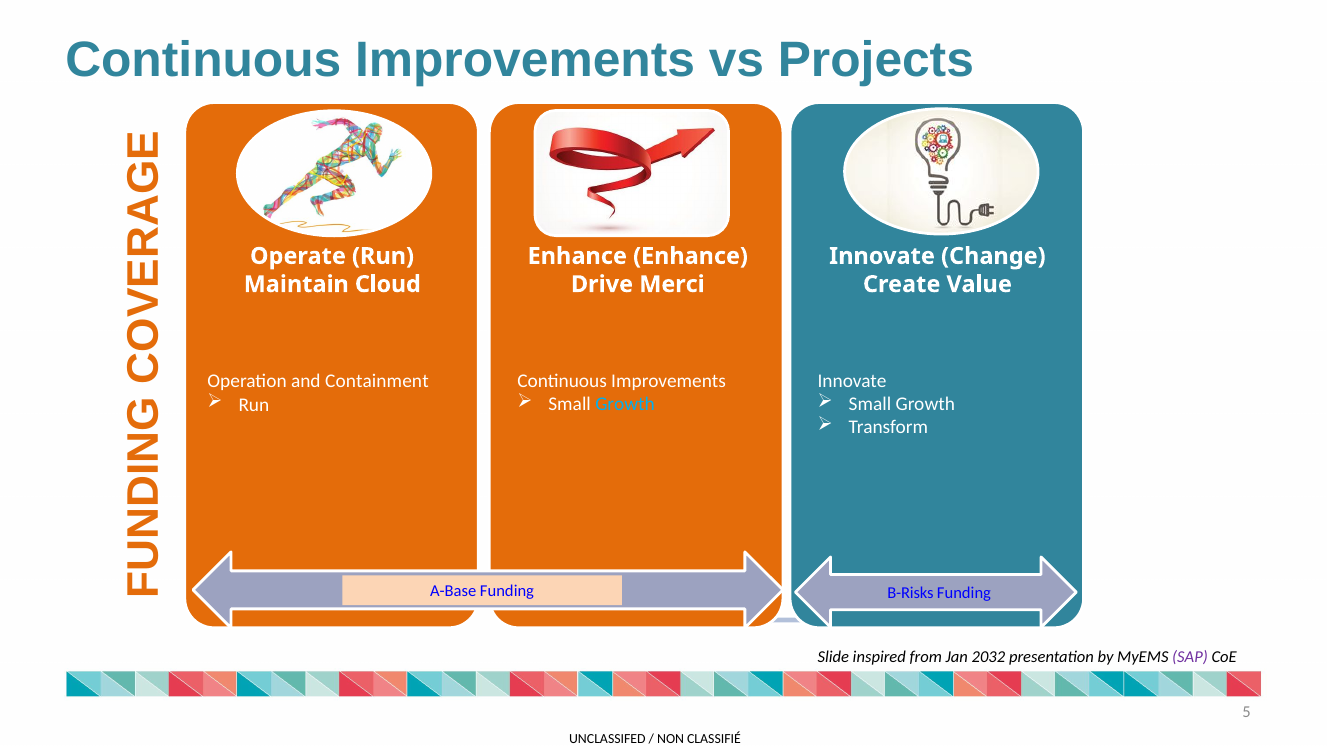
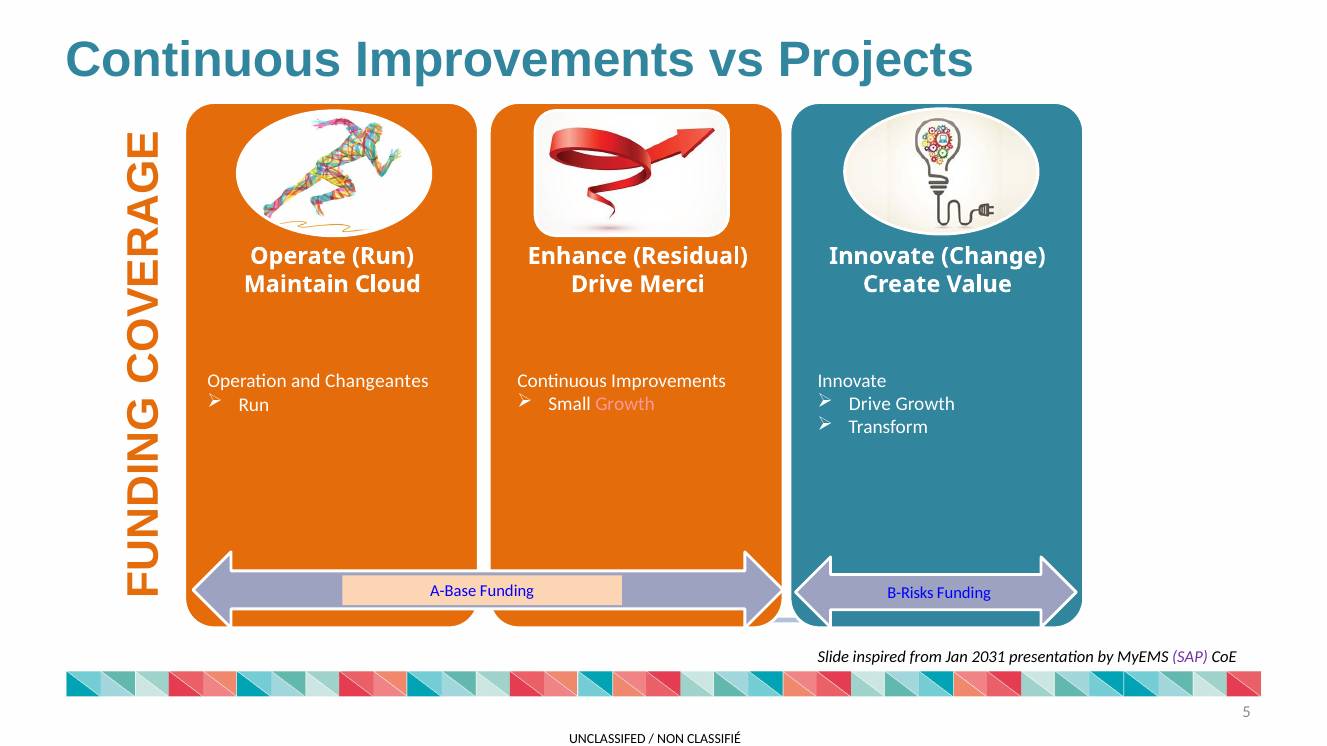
Enhance: Enhance -> Residual (691, 256)
Containment: Containment -> Changeantes (377, 382)
Small: Small -> Drive (870, 404)
Growth colour: light blue -> pink (625, 405)
2032: 2032 -> 2031 (988, 658)
